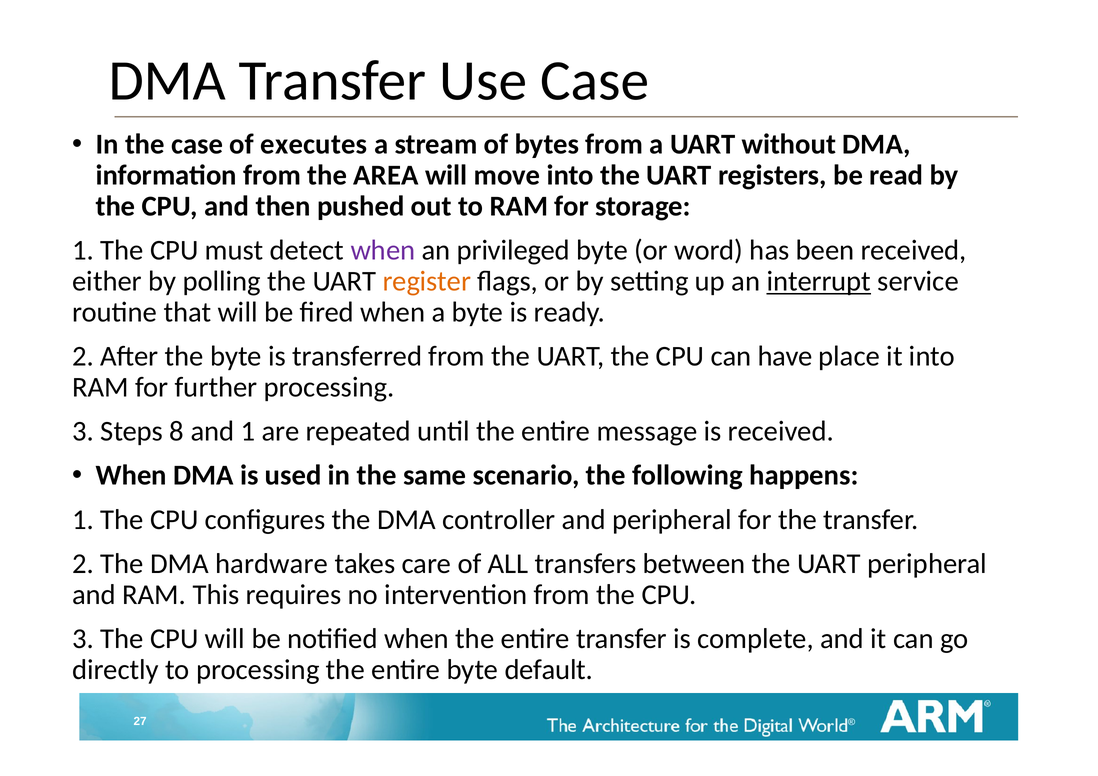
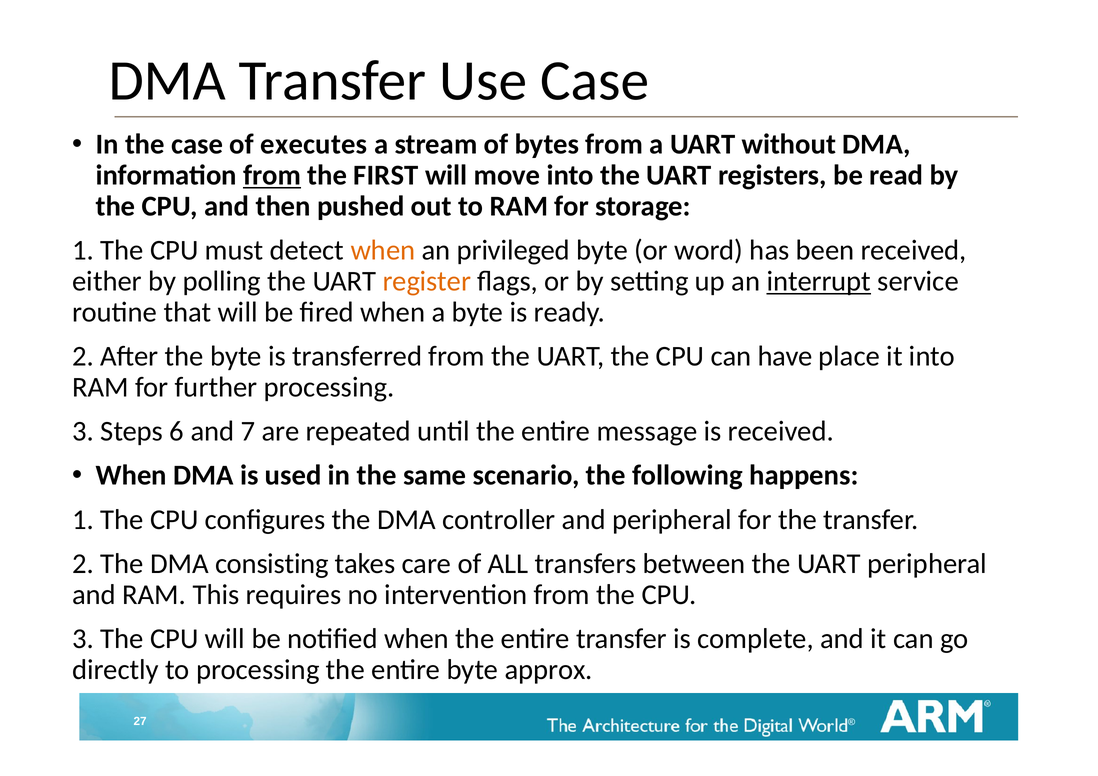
from underline: none -> present (272, 175)
AREA: AREA -> FIRST (386, 175)
when colour: purple -> orange (383, 250)
8: 8 -> 6 (177, 431)
and 1: 1 -> 7 (248, 431)
hardware: hardware -> consisting (272, 563)
default: default -> approx (549, 669)
